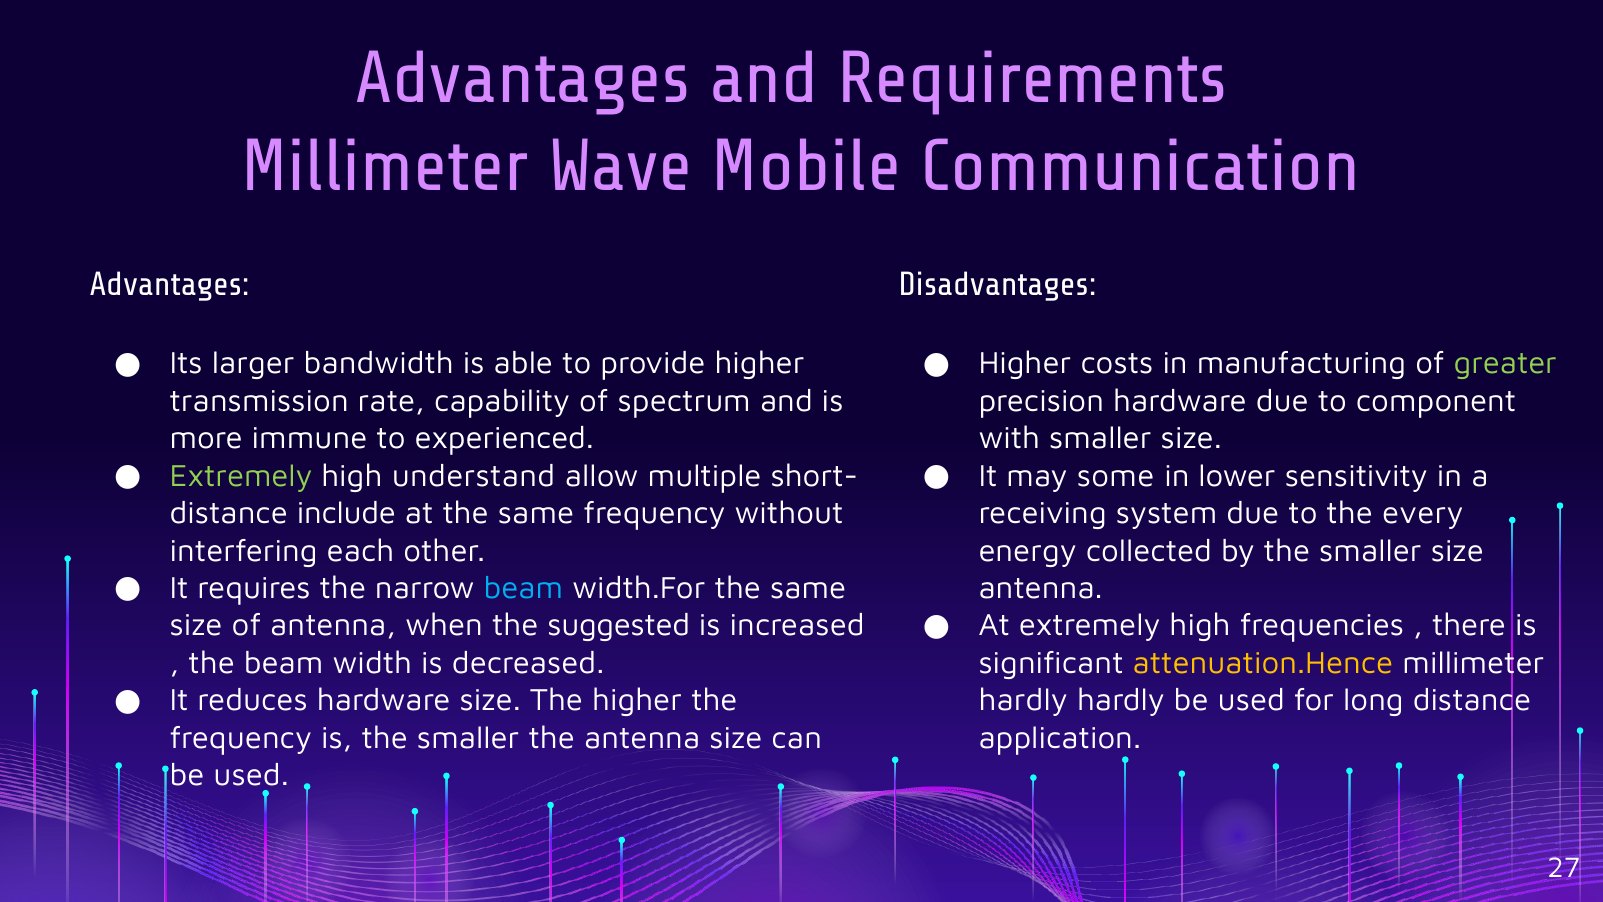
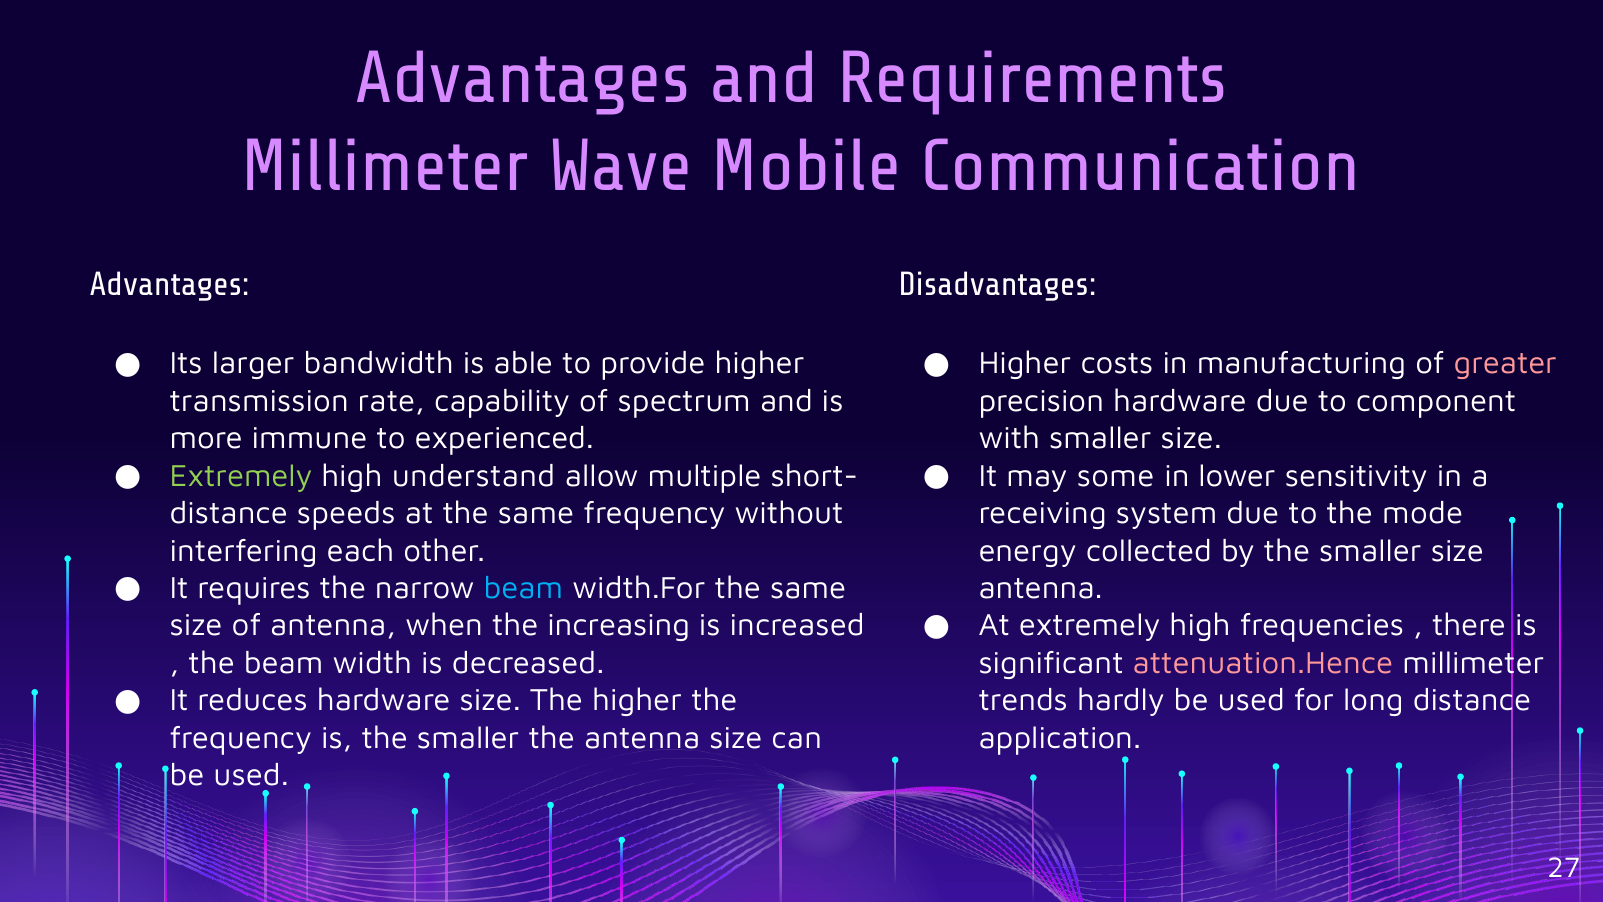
greater colour: light green -> pink (1505, 363)
include: include -> speeds (346, 513)
every: every -> mode (1423, 513)
suggested: suggested -> increasing (619, 625)
attenuation.Hence colour: yellow -> pink (1263, 663)
hardly: hardly -> trends (1023, 700)
